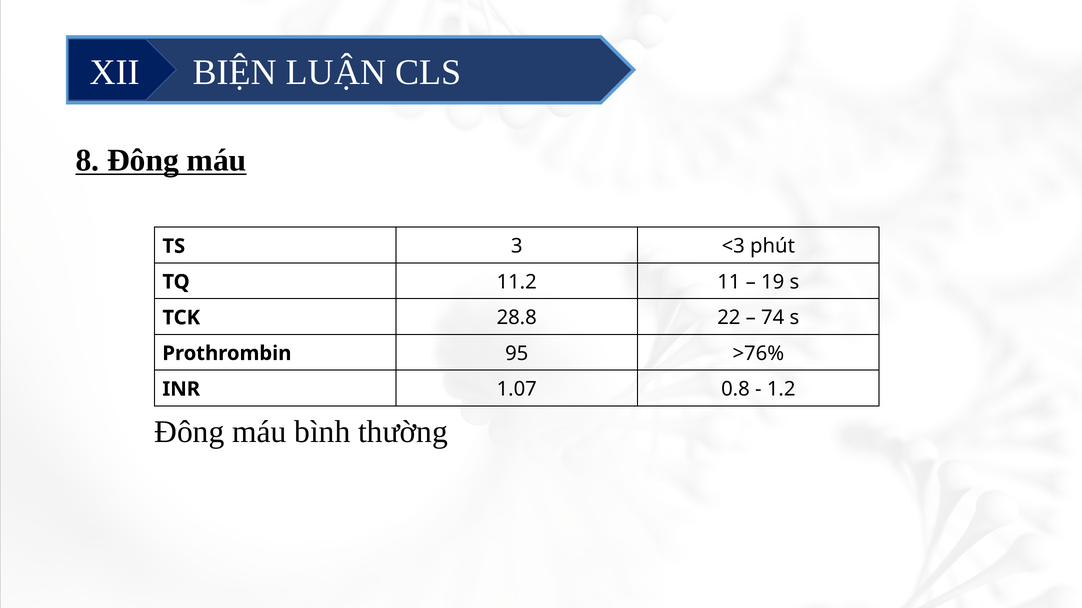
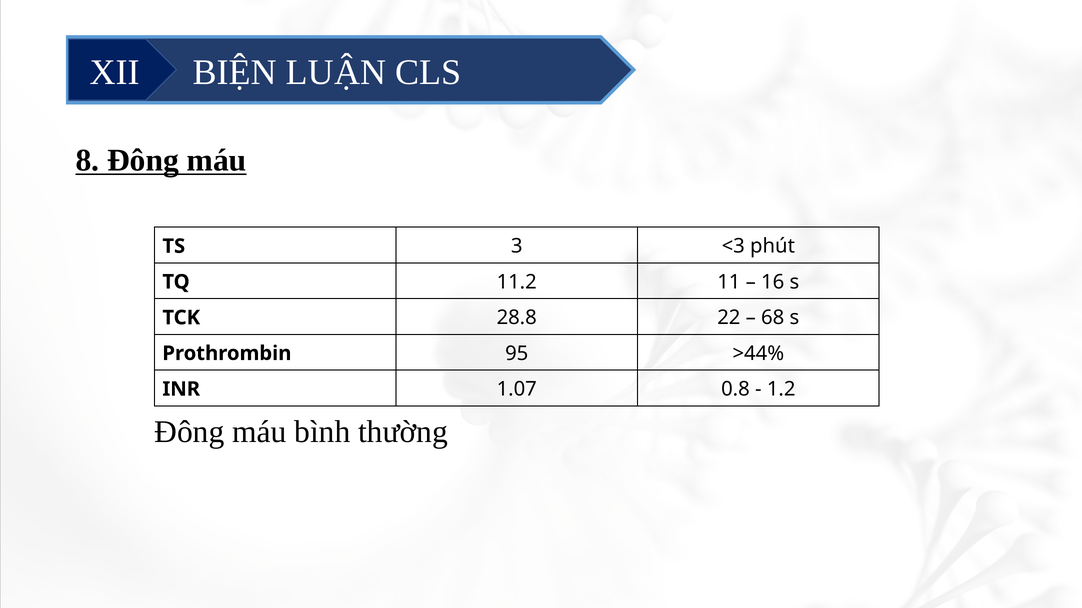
19: 19 -> 16 (773, 282)
74: 74 -> 68 (773, 318)
>76%: >76% -> >44% (758, 354)
